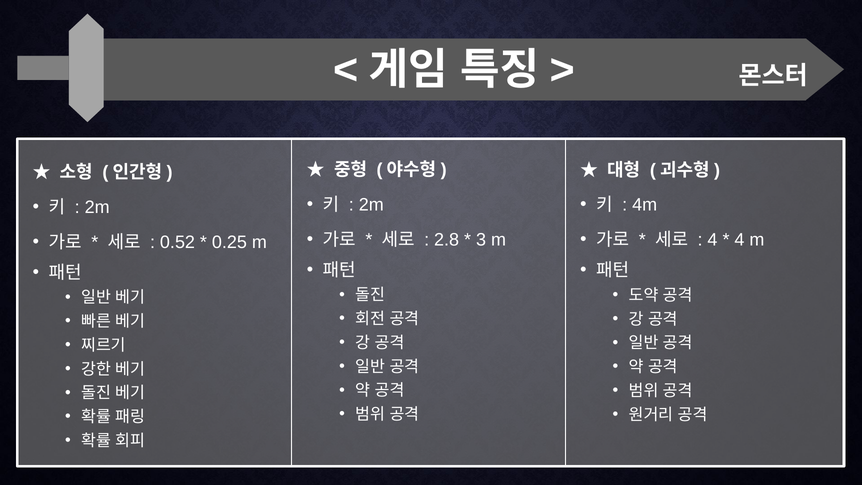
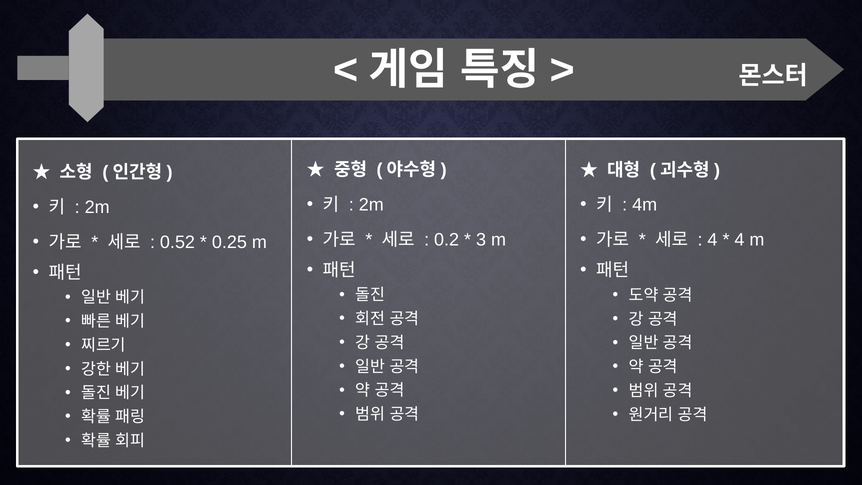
2.8: 2.8 -> 0.2 (447, 240)
